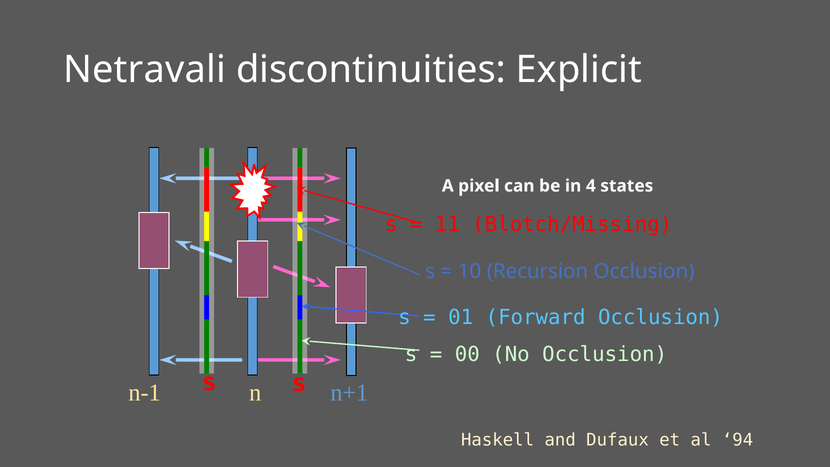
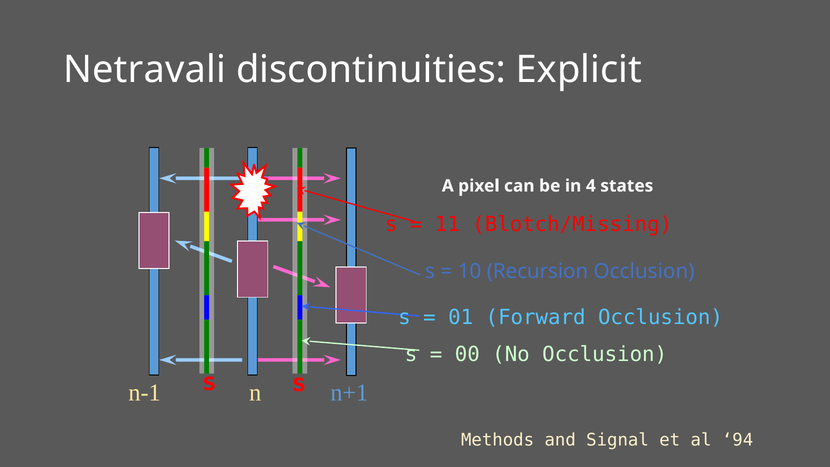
Haskell: Haskell -> Methods (498, 440)
Dufaux: Dufaux -> Signal (618, 440)
